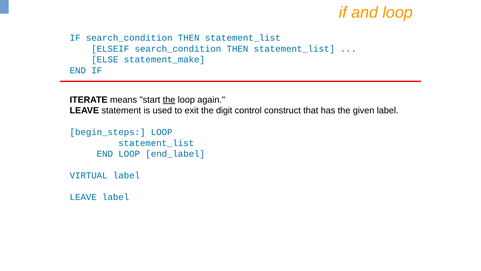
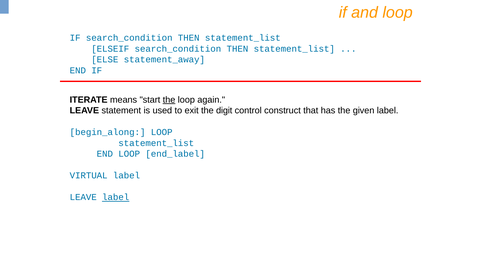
statement_make: statement_make -> statement_away (164, 60)
begin_steps: begin_steps -> begin_along (108, 132)
label underline: none -> present (116, 197)
